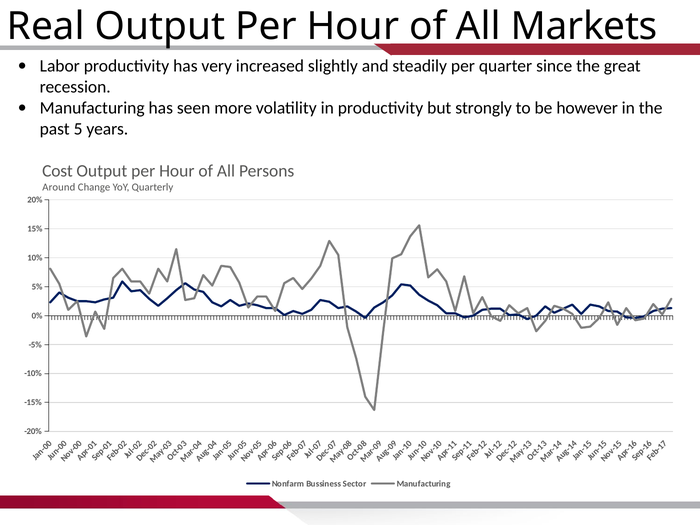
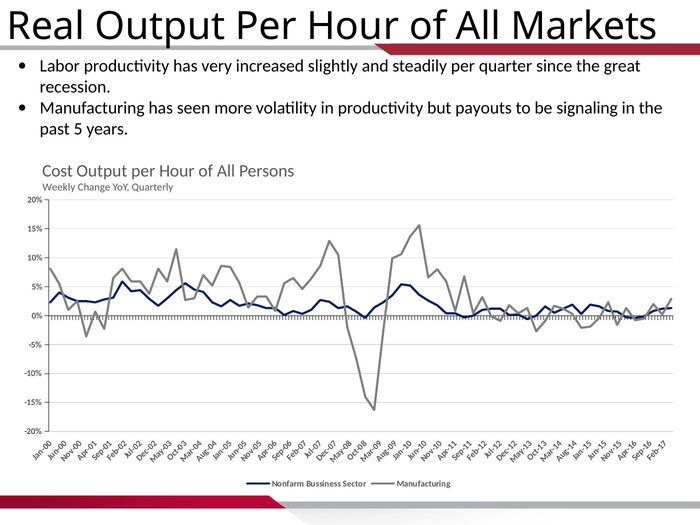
strongly: strongly -> payouts (484, 108)
however: however -> signaling (587, 108)
Around: Around -> Weekly (59, 187)
